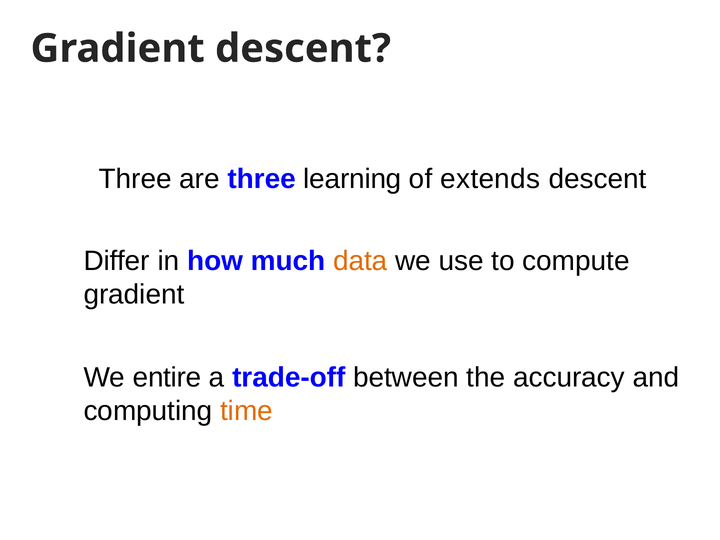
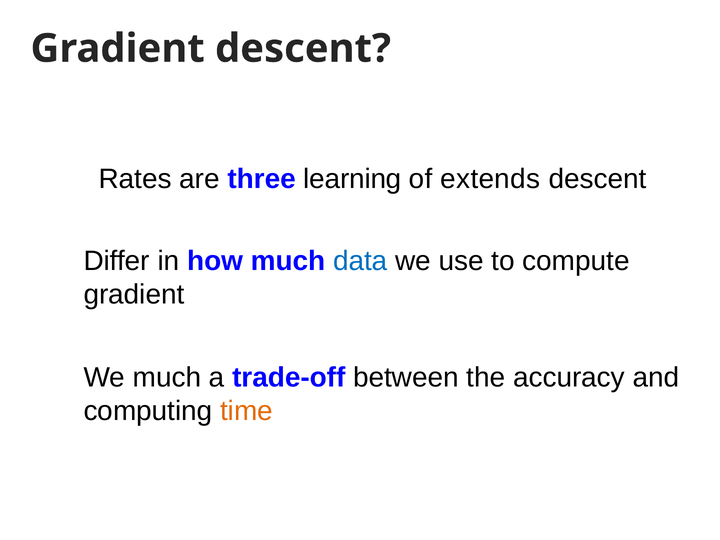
Three: Three -> Rates (135, 179)
data colour: orange -> blue (360, 261)
We entire: entire -> much (167, 377)
